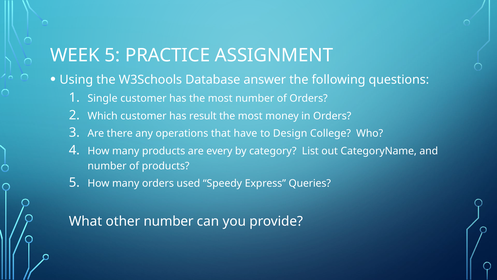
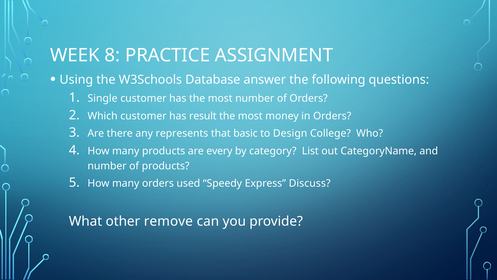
WEEK 5: 5 -> 8 (112, 55)
operations: operations -> represents (182, 133)
have: have -> basic (246, 133)
Queries: Queries -> Discuss (310, 183)
other number: number -> remove (168, 221)
